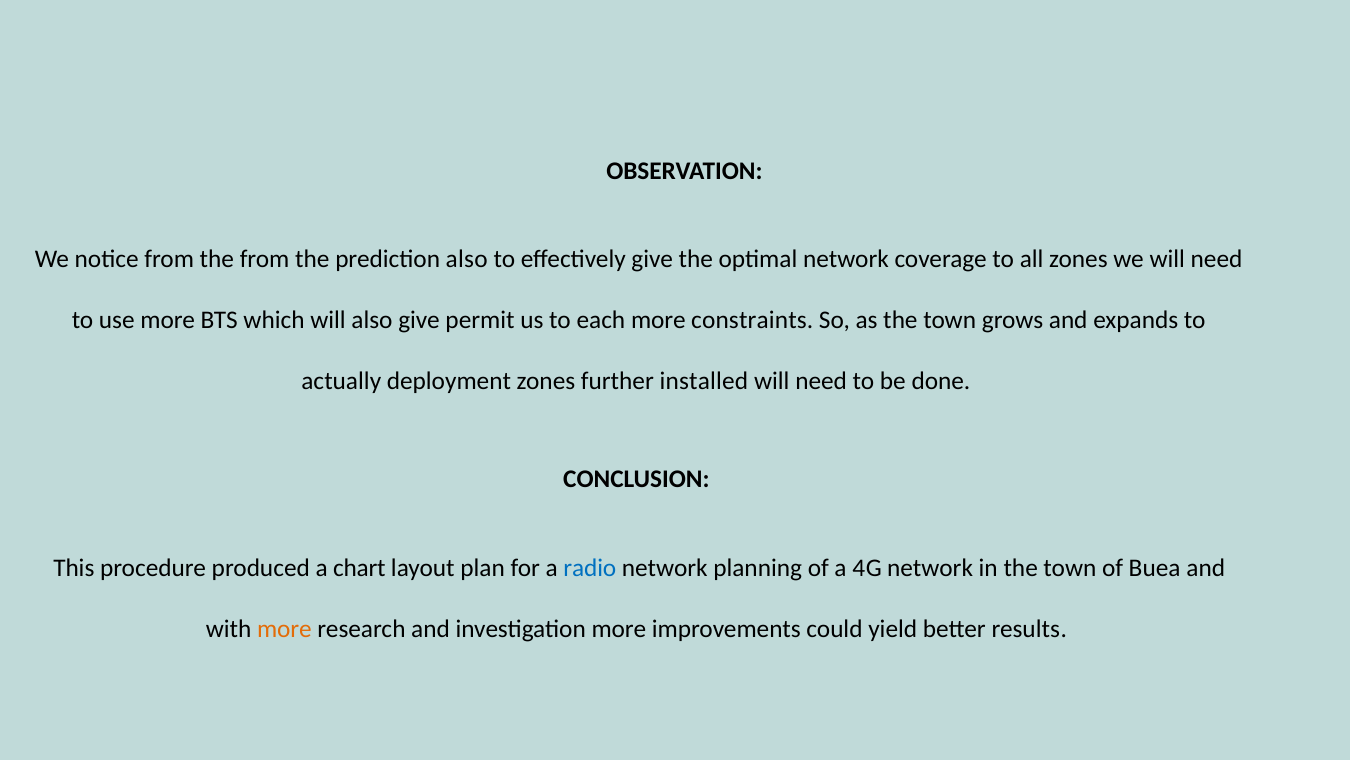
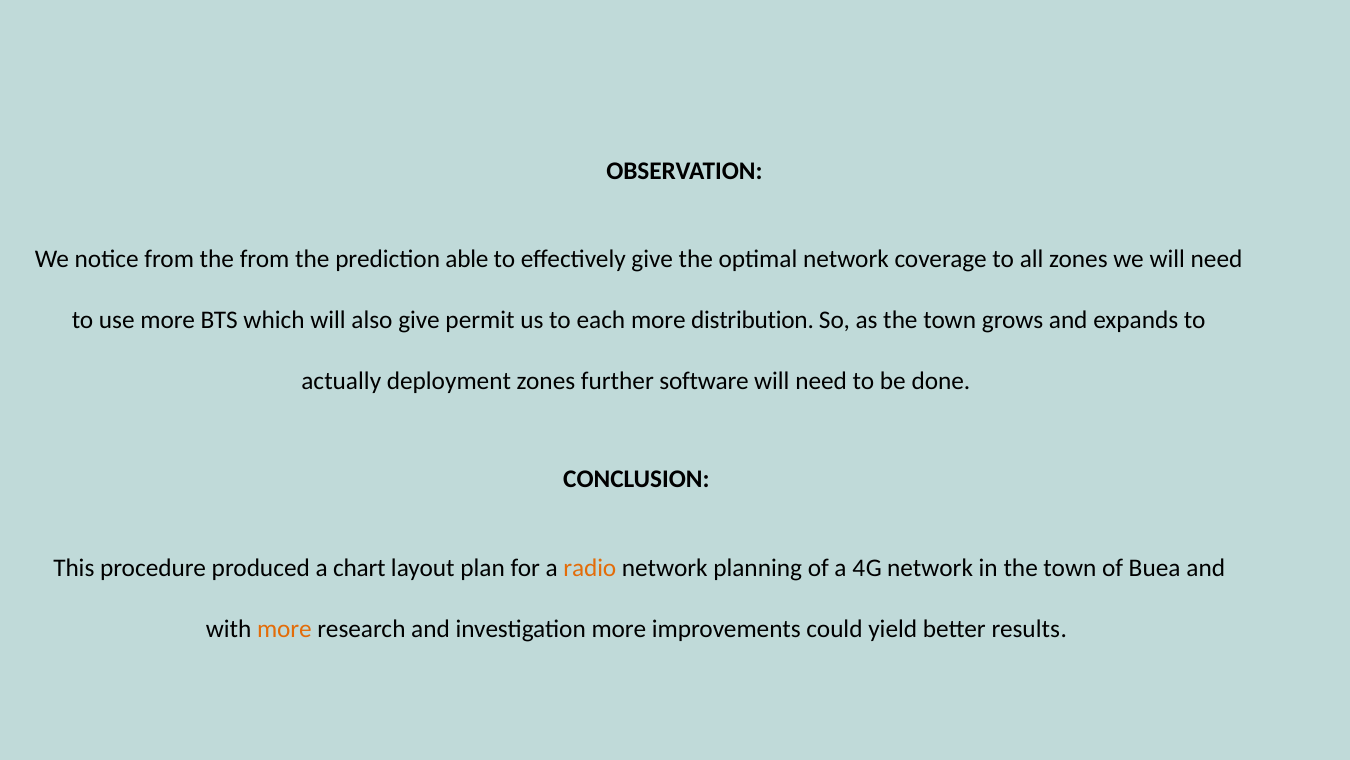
prediction also: also -> able (467, 259)
constraints: constraints -> distribution (752, 320)
installed: installed -> software (704, 381)
radio colour: blue -> orange (590, 567)
